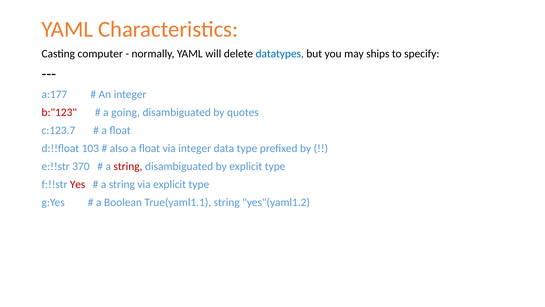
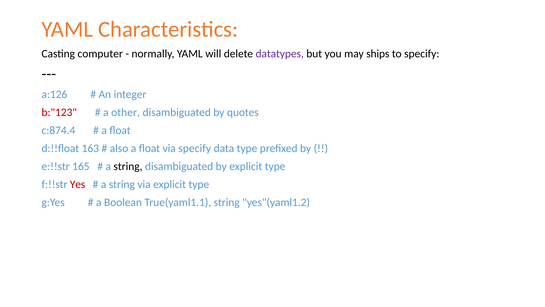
datatypes colour: blue -> purple (280, 54)
a:177: a:177 -> a:126 (54, 94)
going: going -> other (126, 112)
c:123.7: c:123.7 -> c:874.4 (58, 130)
103: 103 -> 163 (90, 148)
via integer: integer -> specify (195, 148)
370: 370 -> 165 (81, 166)
string colour: red -> black (128, 166)
